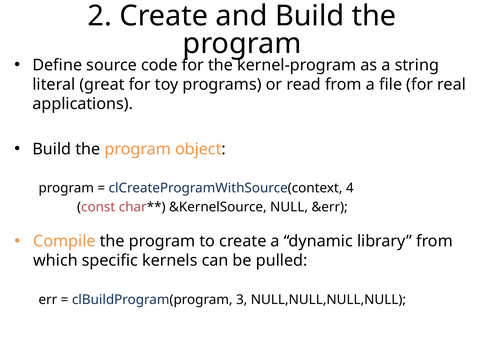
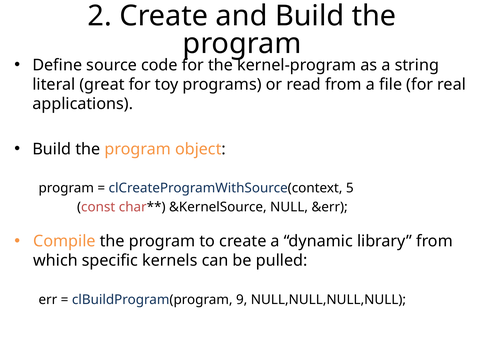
4: 4 -> 5 (350, 188)
3: 3 -> 9 (242, 300)
